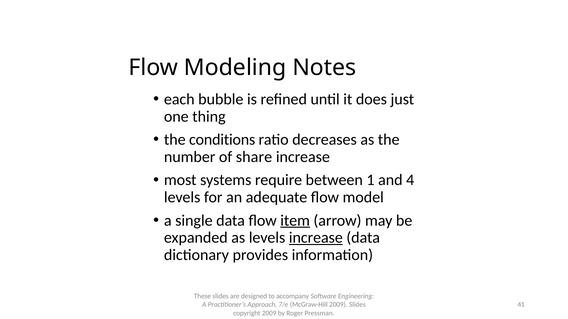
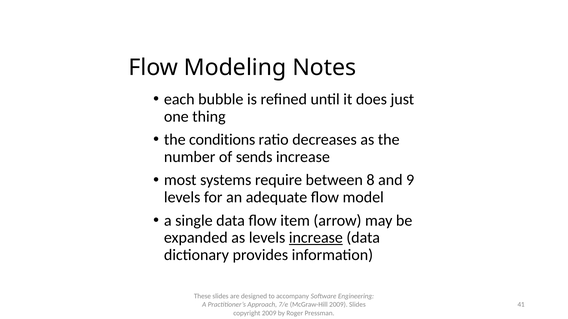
share: share -> sends (254, 157)
1: 1 -> 8 (370, 180)
4: 4 -> 9 (410, 180)
item underline: present -> none (295, 221)
